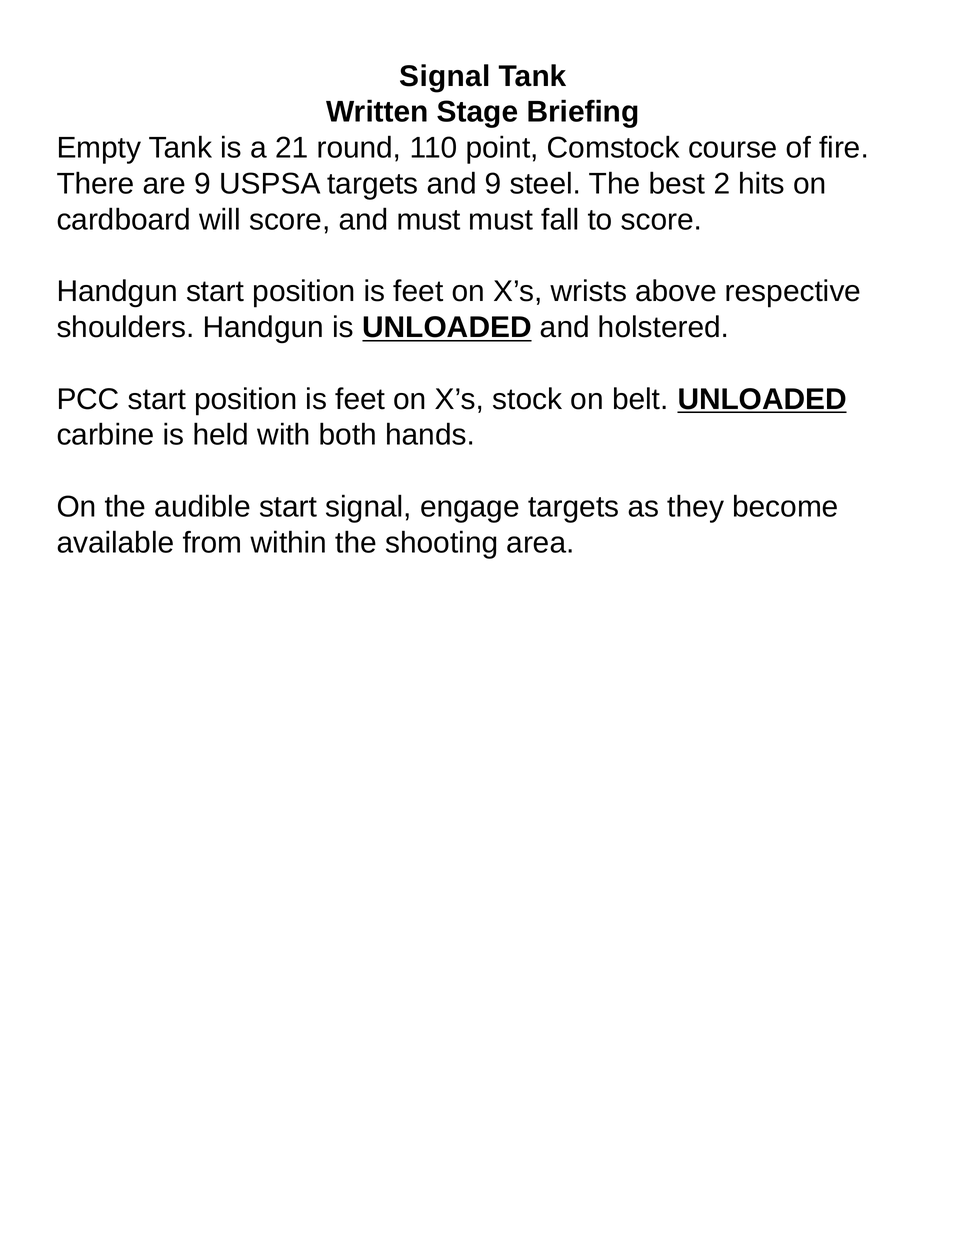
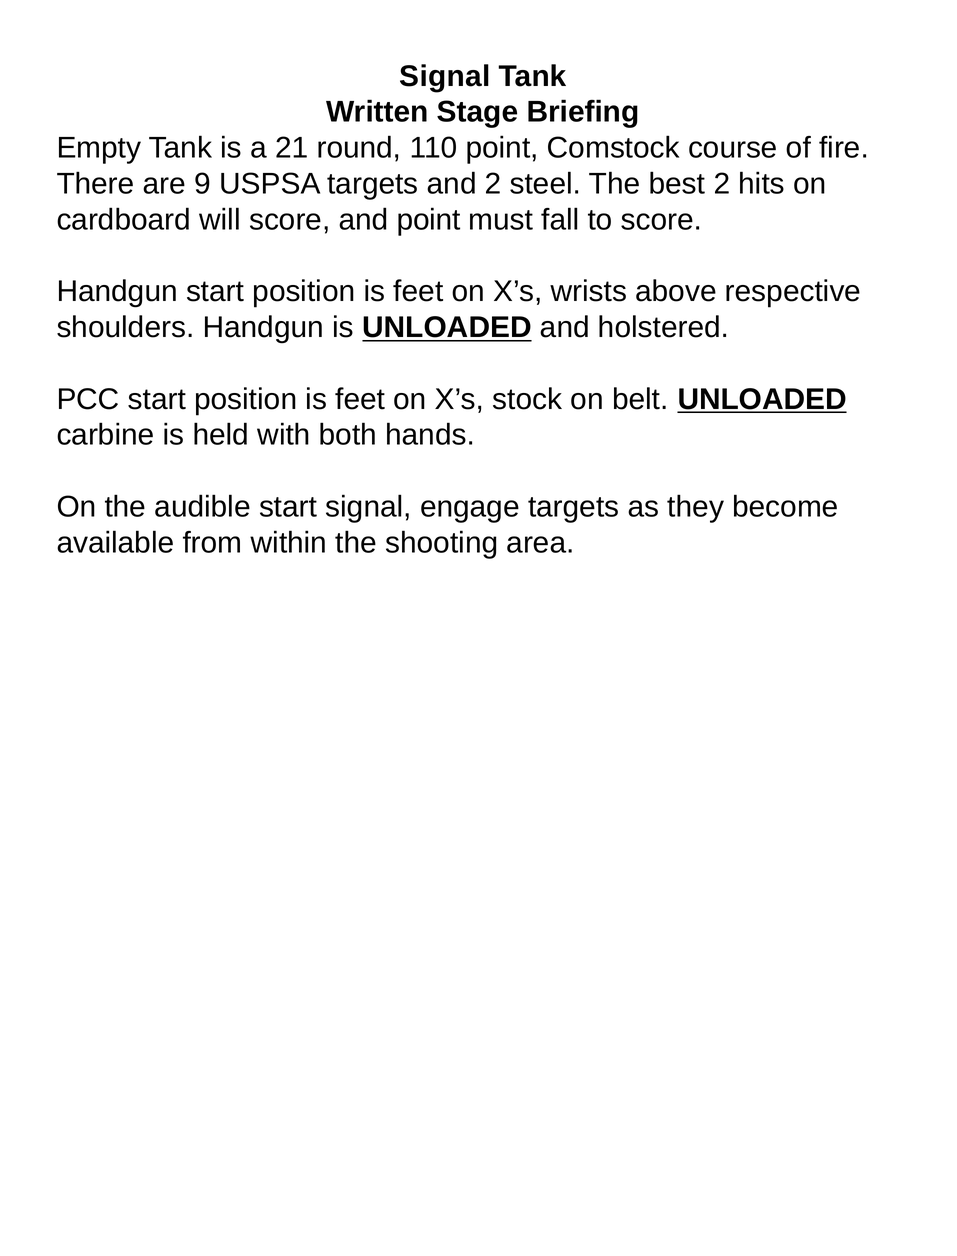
and 9: 9 -> 2 (493, 184)
and must: must -> point (429, 220)
